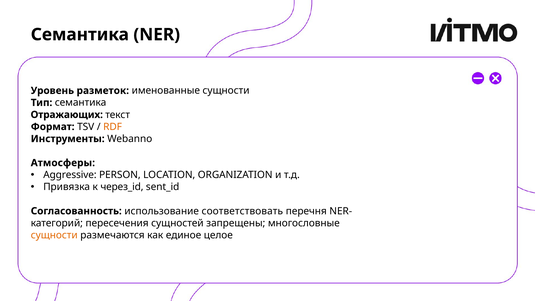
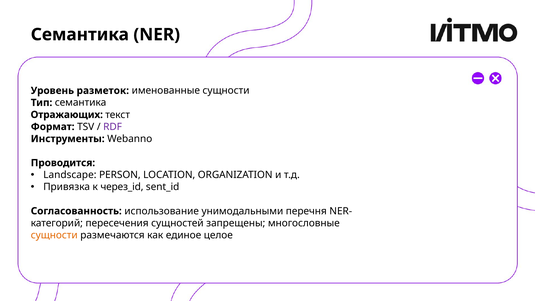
RDF colour: orange -> purple (113, 127)
Атмосферы: Атмосферы -> Проводится (63, 163)
Aggressive: Aggressive -> Landscape (70, 175)
соответствовать: соответствовать -> унимодальными (242, 211)
